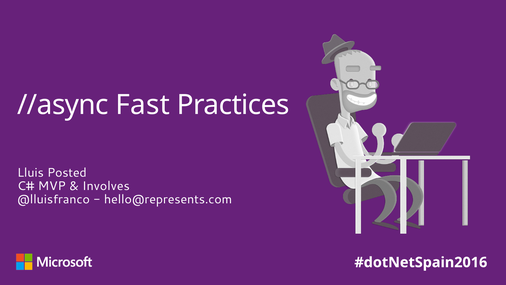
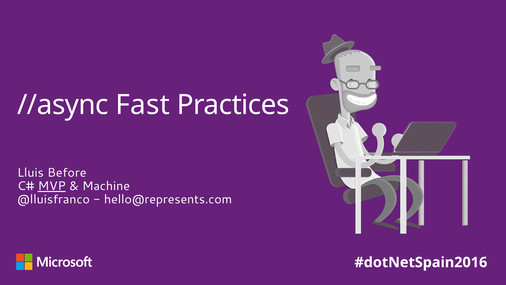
Posted: Posted -> Before (67, 172)
MVP underline: none -> present (52, 186)
Involves: Involves -> Machine (106, 186)
